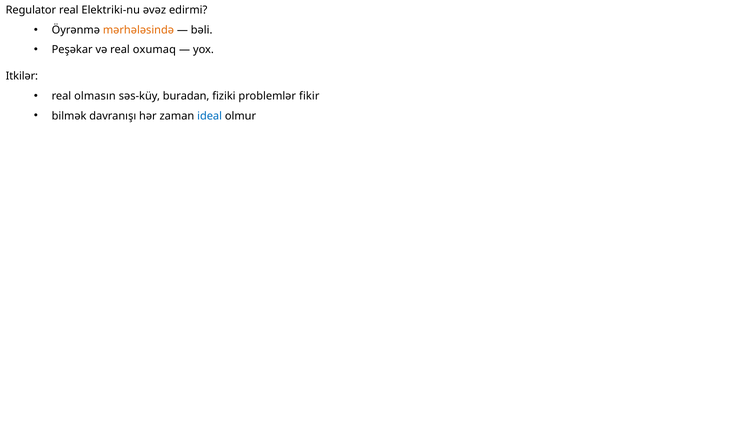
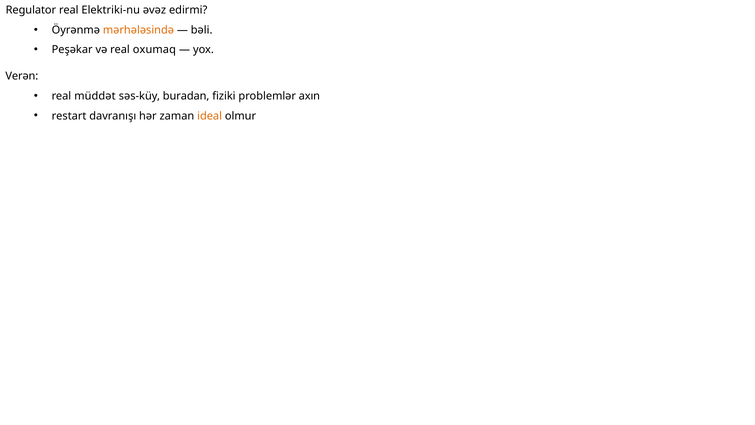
Itkilər: Itkilər -> Verən (22, 76)
olmasın: olmasın -> müddət (95, 96)
fikir: fikir -> axın (309, 96)
bilmək: bilmək -> restart (69, 116)
ideal colour: blue -> orange (210, 116)
